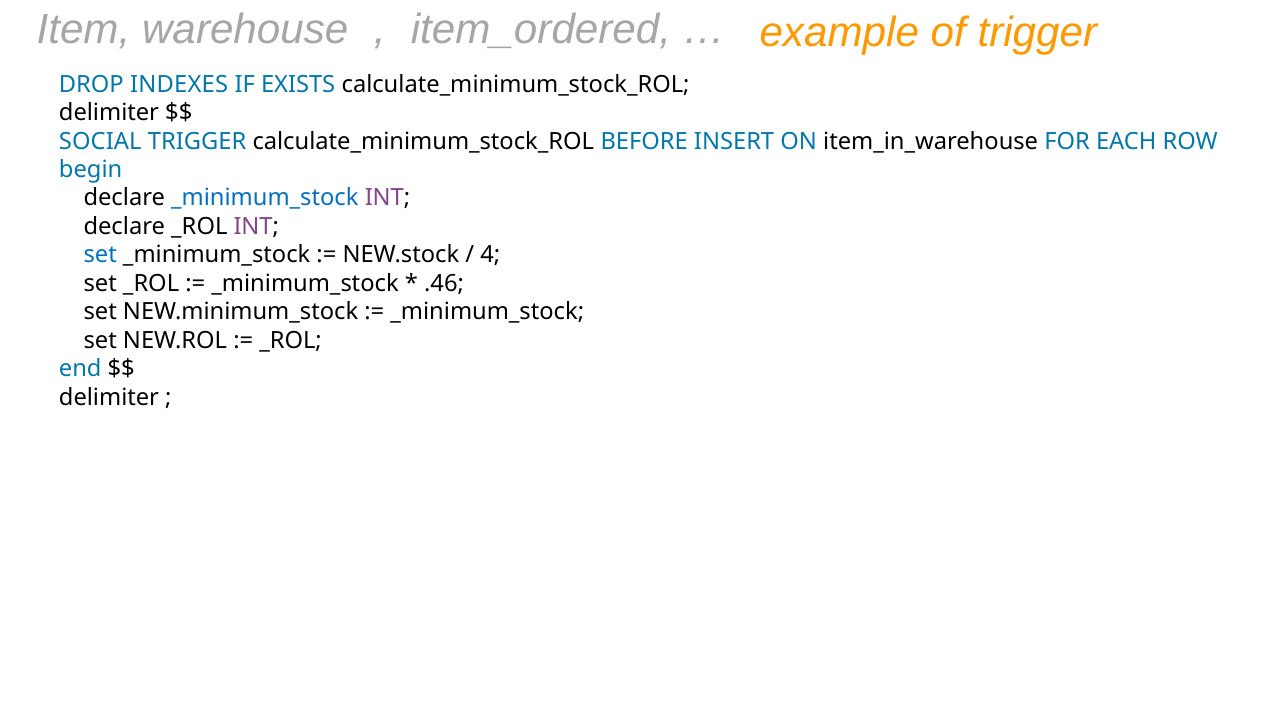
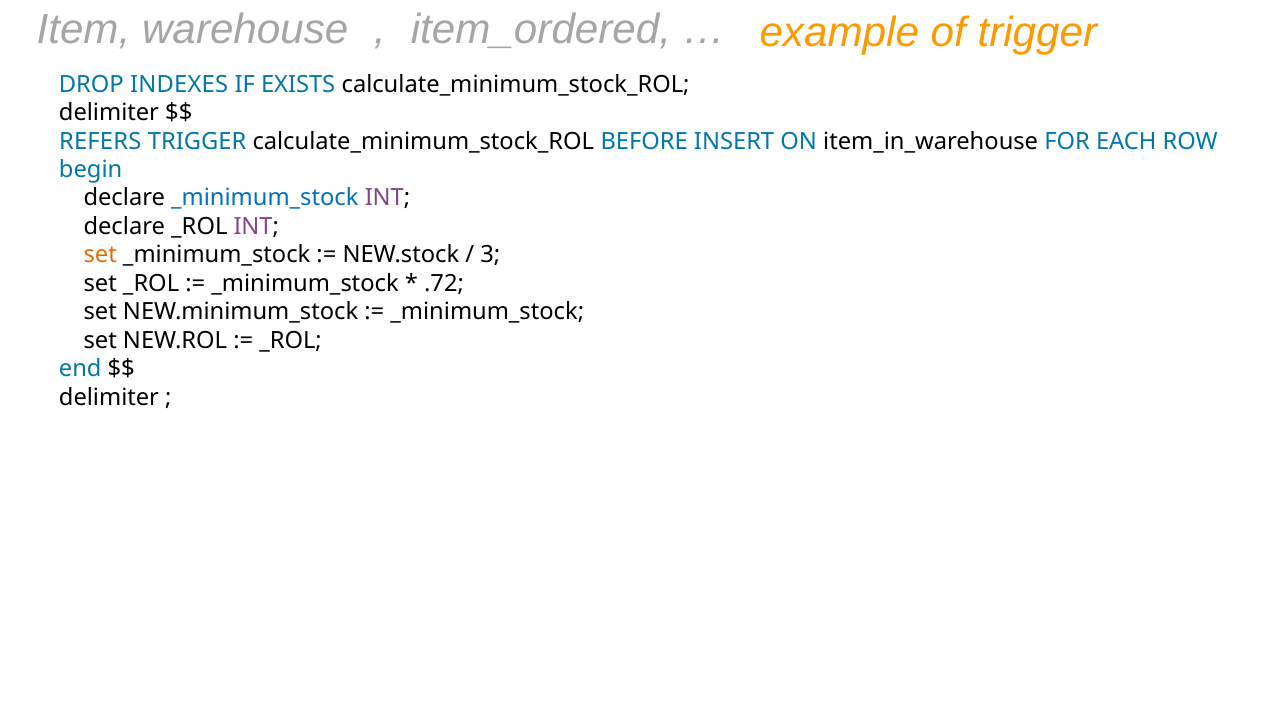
SOCIAL: SOCIAL -> REFERS (100, 141)
set colour: blue -> orange (100, 255)
4: 4 -> 3 (490, 255)
.46: .46 -> .72 (444, 284)
